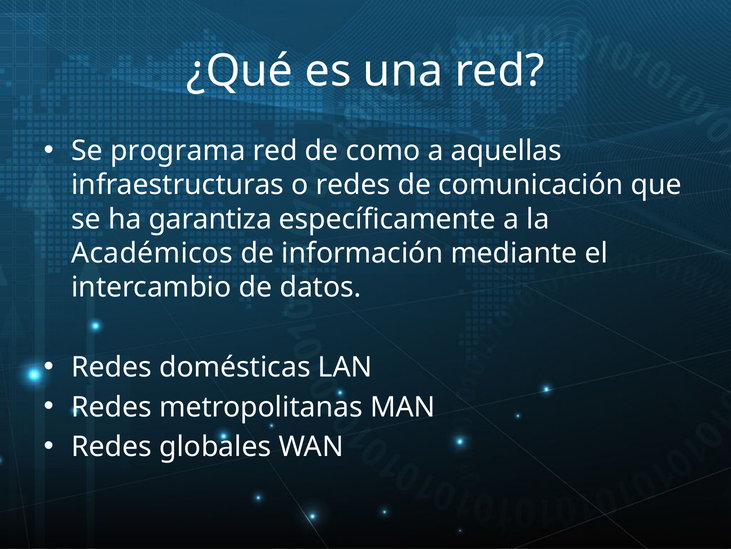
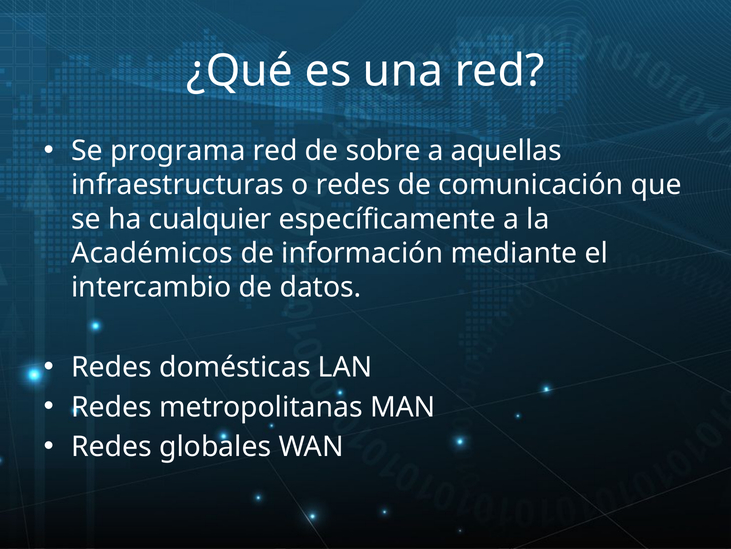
como: como -> sobre (383, 151)
garantiza: garantiza -> cualquier (210, 219)
